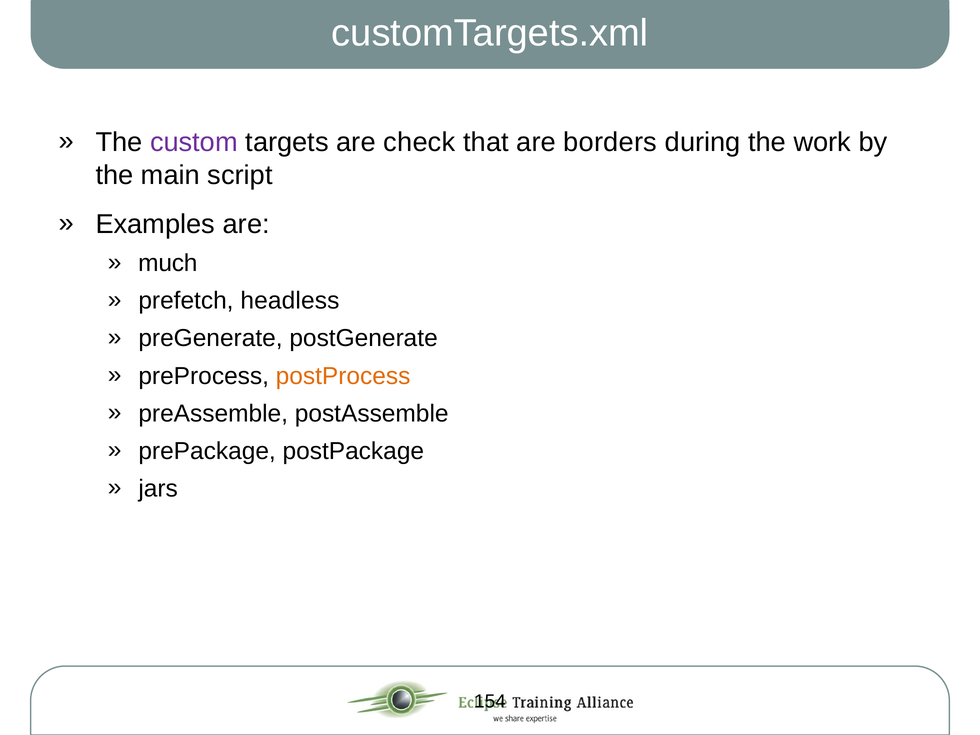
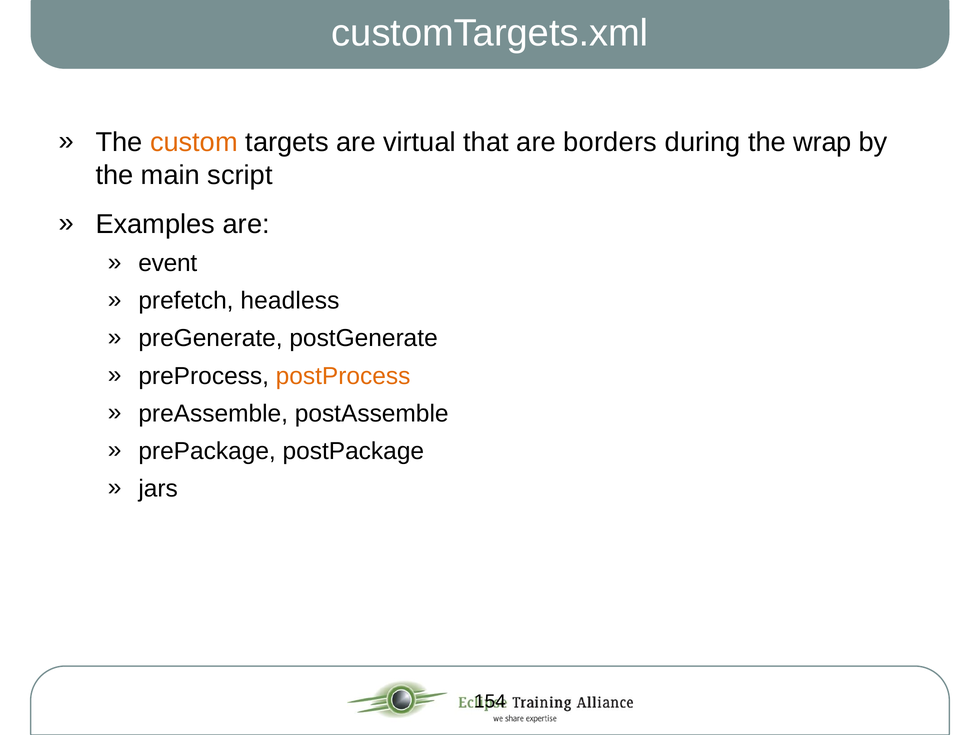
custom colour: purple -> orange (194, 142)
check: check -> virtual (420, 142)
work: work -> wrap (822, 142)
much: much -> event (168, 263)
